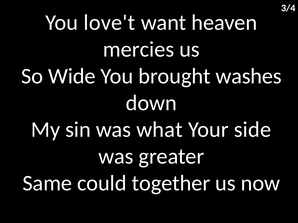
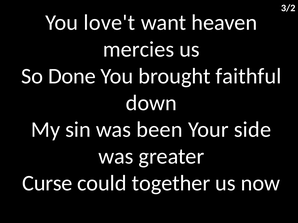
3/4: 3/4 -> 3/2 (288, 8)
Wide: Wide -> Done (72, 76)
washes: washes -> faithful (248, 76)
what: what -> been (159, 130)
Same: Same -> Curse (47, 184)
